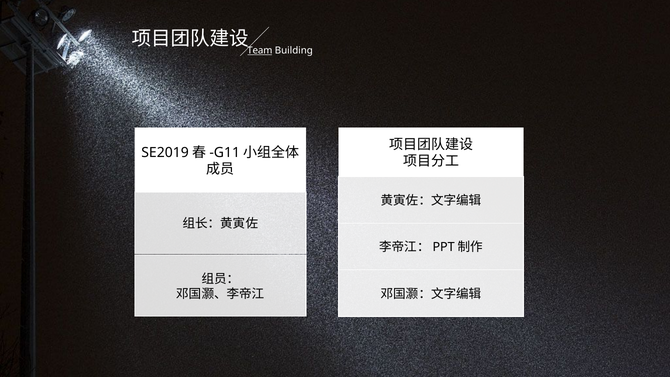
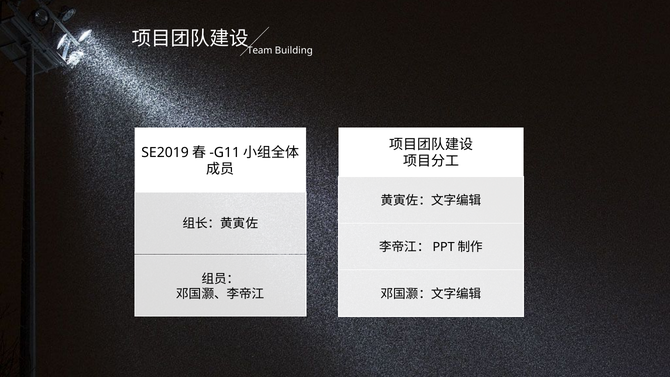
Team underline: present -> none (260, 50)
